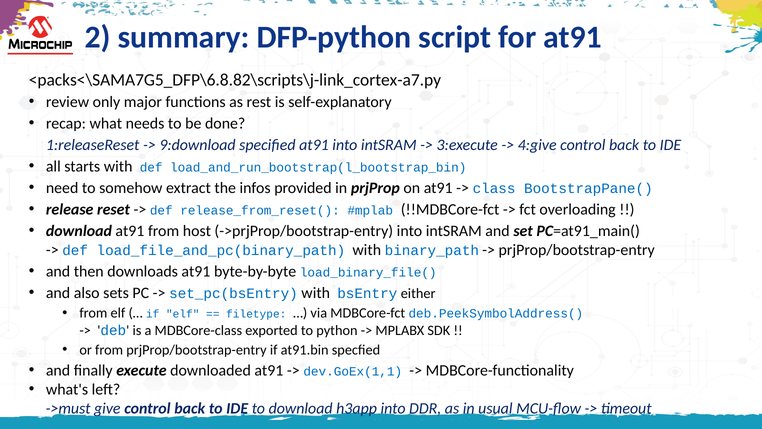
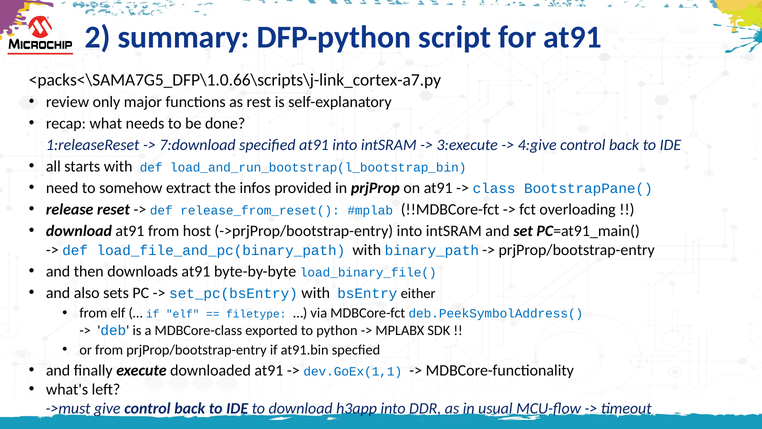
<packs<\SAMA7G5_DFP\6.8.82\scripts\j-link_cortex-a7.py: <packs<\SAMA7G5_DFP\6.8.82\scripts\j-link_cortex-a7.py -> <packs<\SAMA7G5_DFP\1.0.66\scripts\j-link_cortex-a7.py (235, 80)
9:download: 9:download -> 7:download (198, 145)
